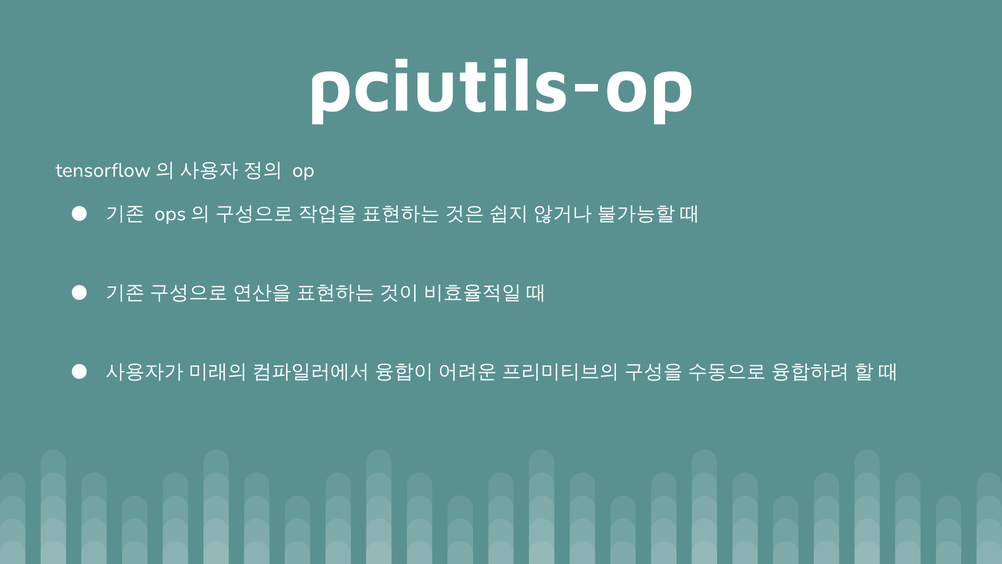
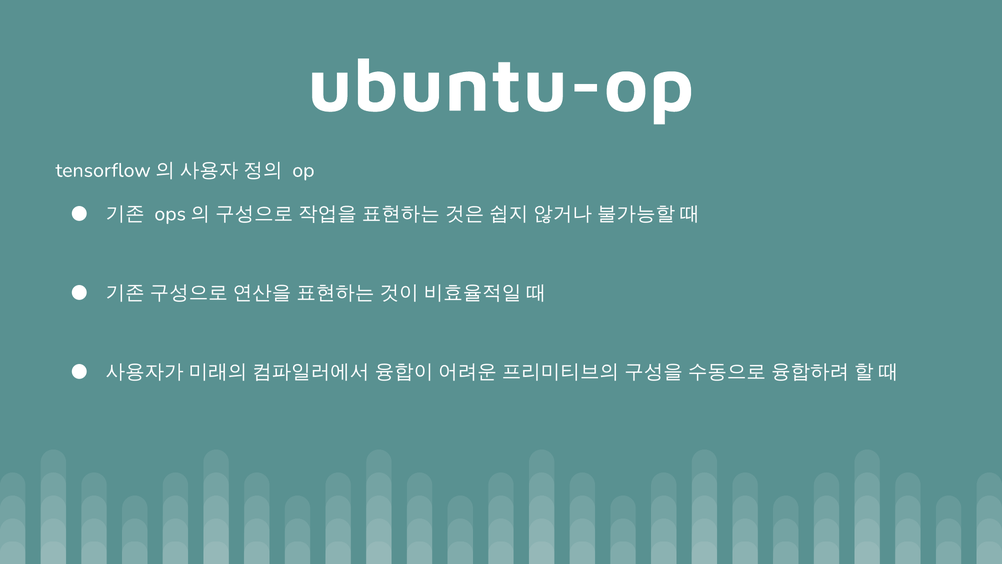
pciutils-op: pciutils-op -> ubuntu-op (501, 86)
